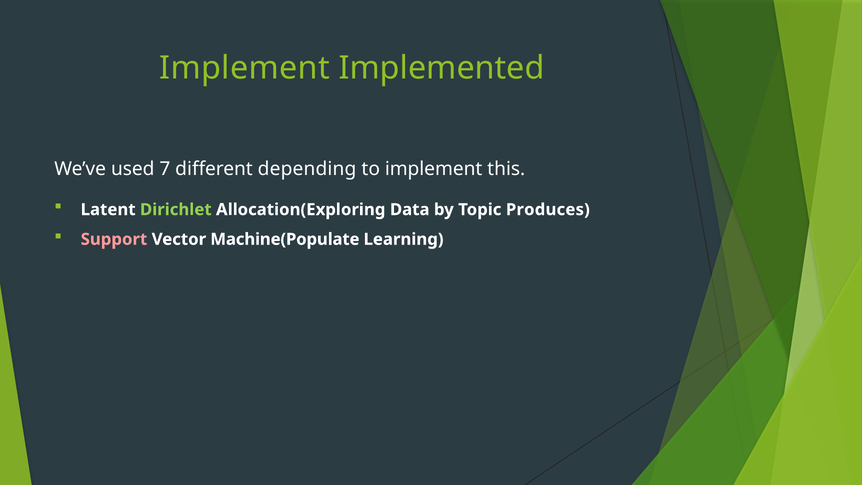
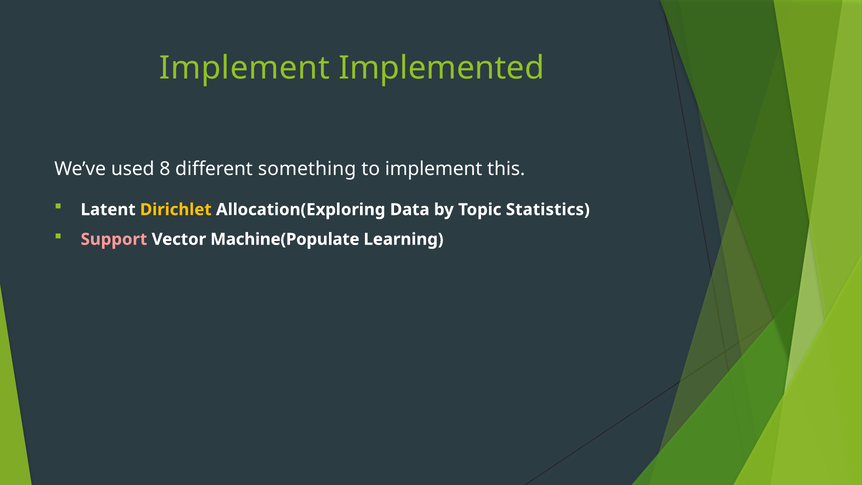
7: 7 -> 8 (165, 169)
depending: depending -> something (307, 169)
Dirichlet colour: light green -> yellow (176, 210)
Produces: Produces -> Statistics (548, 210)
